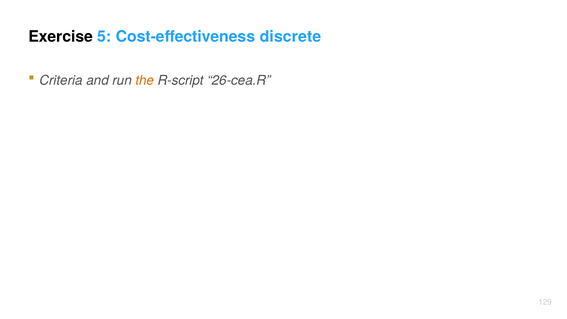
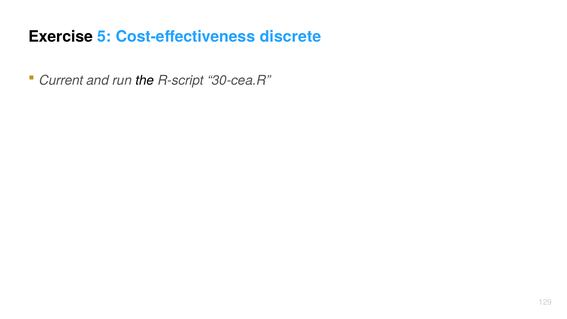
Criteria: Criteria -> Current (61, 80)
the colour: orange -> black (145, 80)
26-cea.R: 26-cea.R -> 30-cea.R (239, 80)
